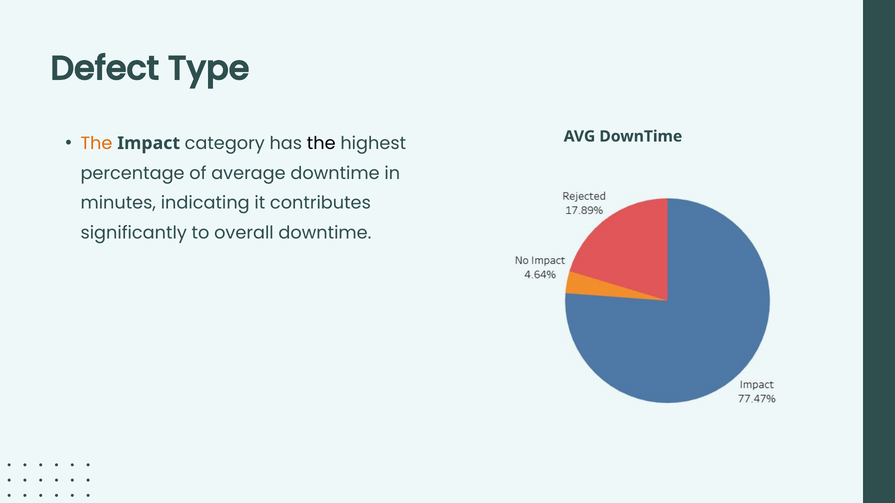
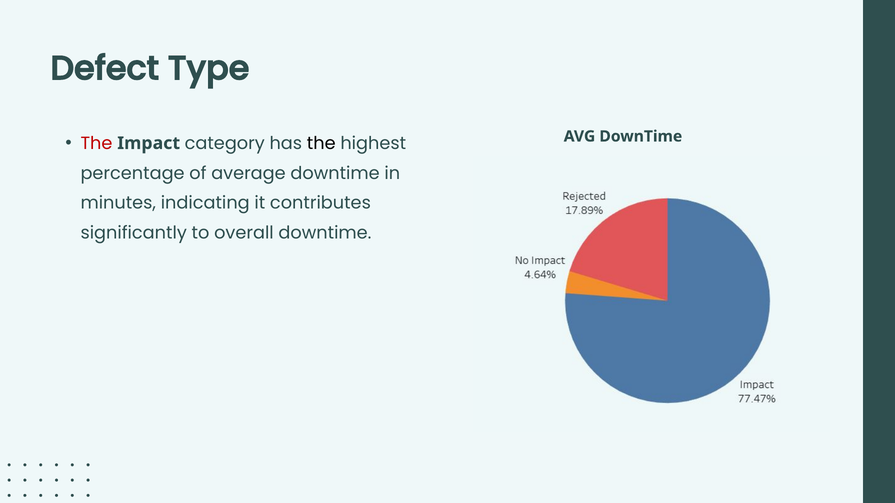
The colour: orange -> red (96, 143)
